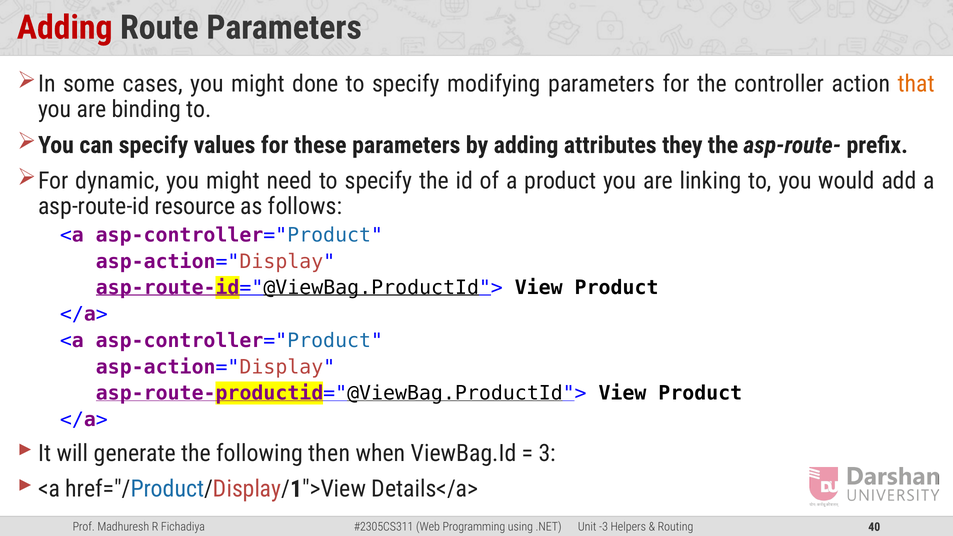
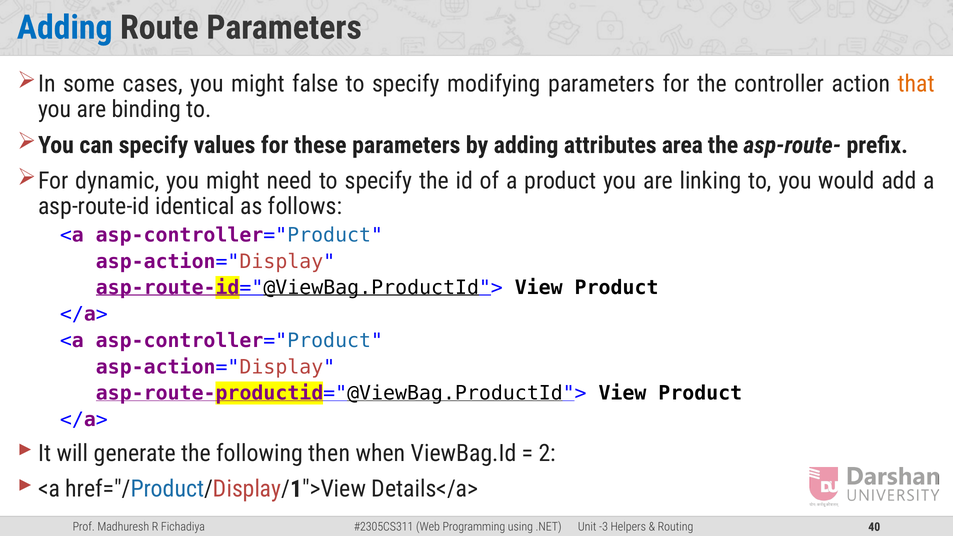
Adding colour: red -> blue (65, 28)
done: done -> false (315, 84)
they: they -> area (682, 145)
resource: resource -> identical (195, 207)
3: 3 -> 2 (547, 453)
